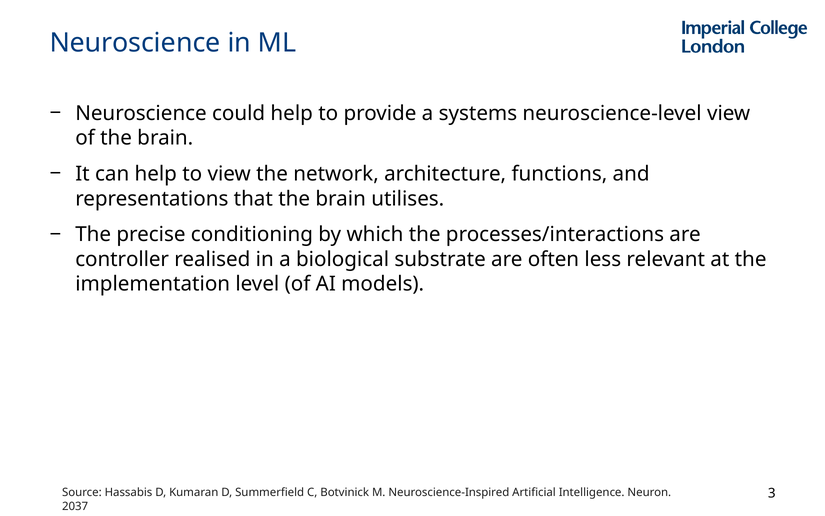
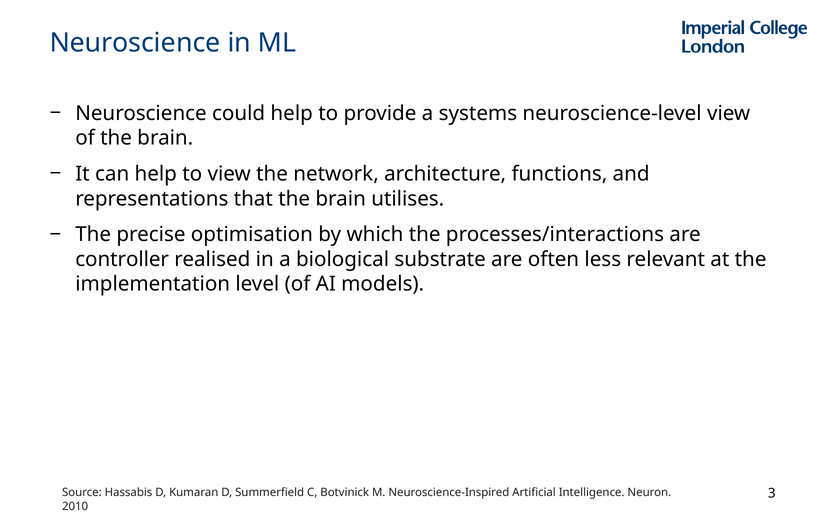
conditioning: conditioning -> optimisation (252, 234)
2037: 2037 -> 2010 (75, 506)
